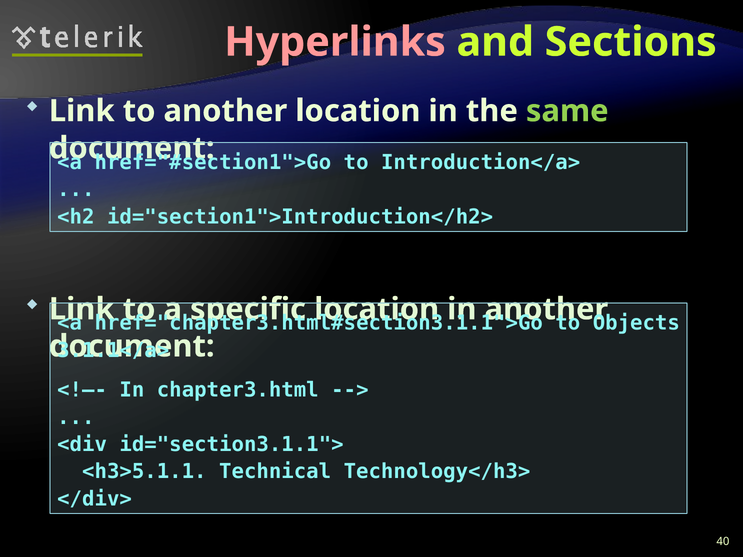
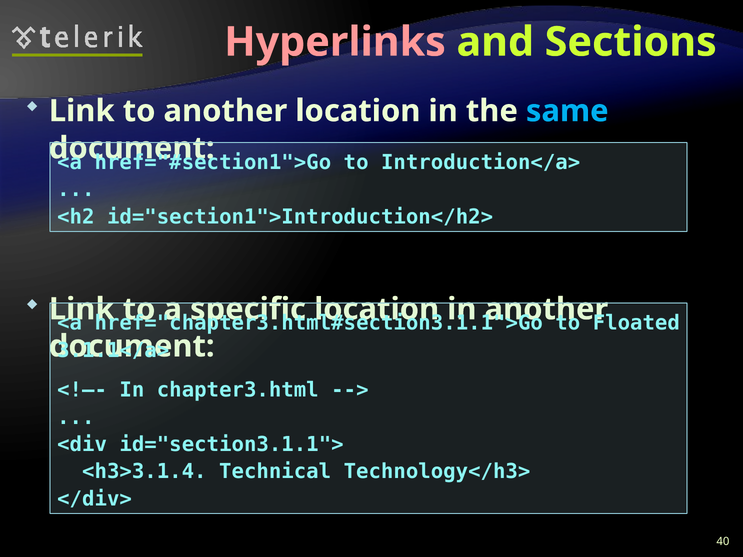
same colour: light green -> light blue (567, 111)
Objects: Objects -> Floated (636, 323)
<h3>5.1.1: <h3>5.1.1 -> <h3>3.1.4 (144, 472)
